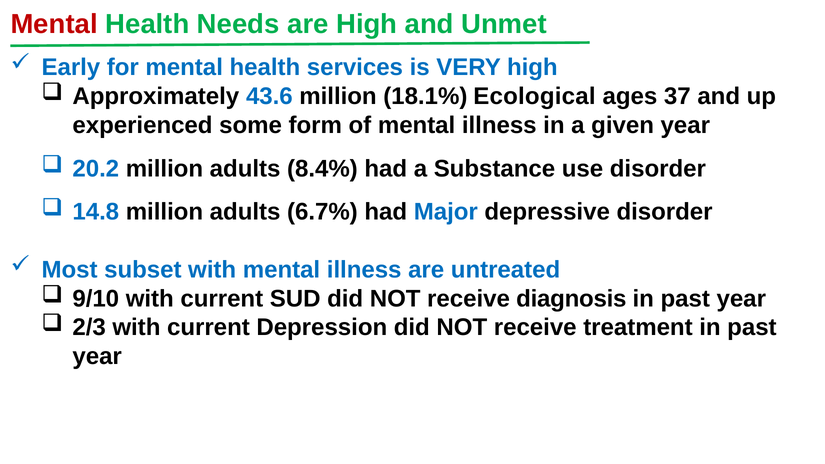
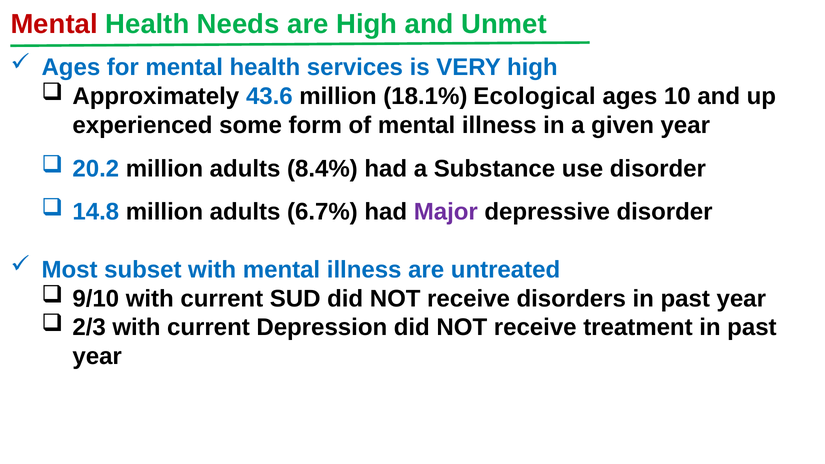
Early: Early -> Ages (71, 67)
37: 37 -> 10 (677, 96)
Major colour: blue -> purple (446, 212)
diagnosis: diagnosis -> disorders (571, 299)
